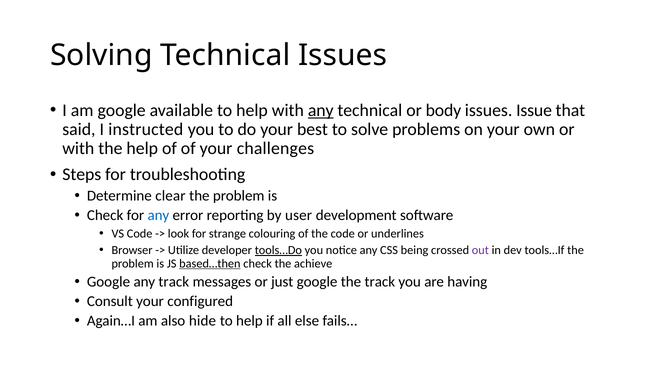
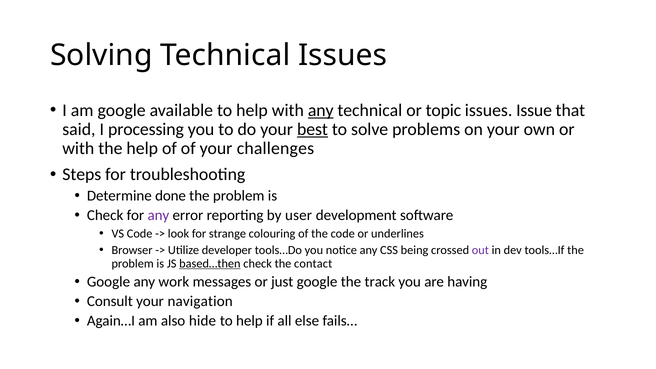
body: body -> topic (443, 110)
instructed: instructed -> processing (146, 129)
best underline: none -> present (312, 129)
clear: clear -> done (171, 196)
any colour: blue -> purple (158, 215)
tools…Do underline: present -> none (278, 250)
achieve: achieve -> contact (313, 263)
any track: track -> work (174, 282)
configured: configured -> navigation (200, 301)
